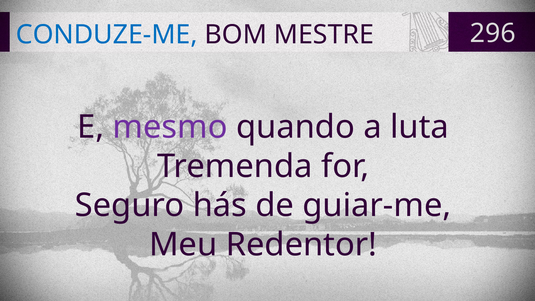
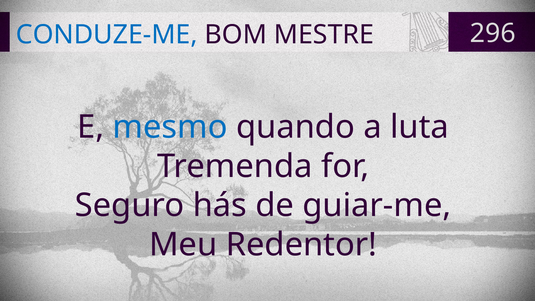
mesmo colour: purple -> blue (170, 127)
